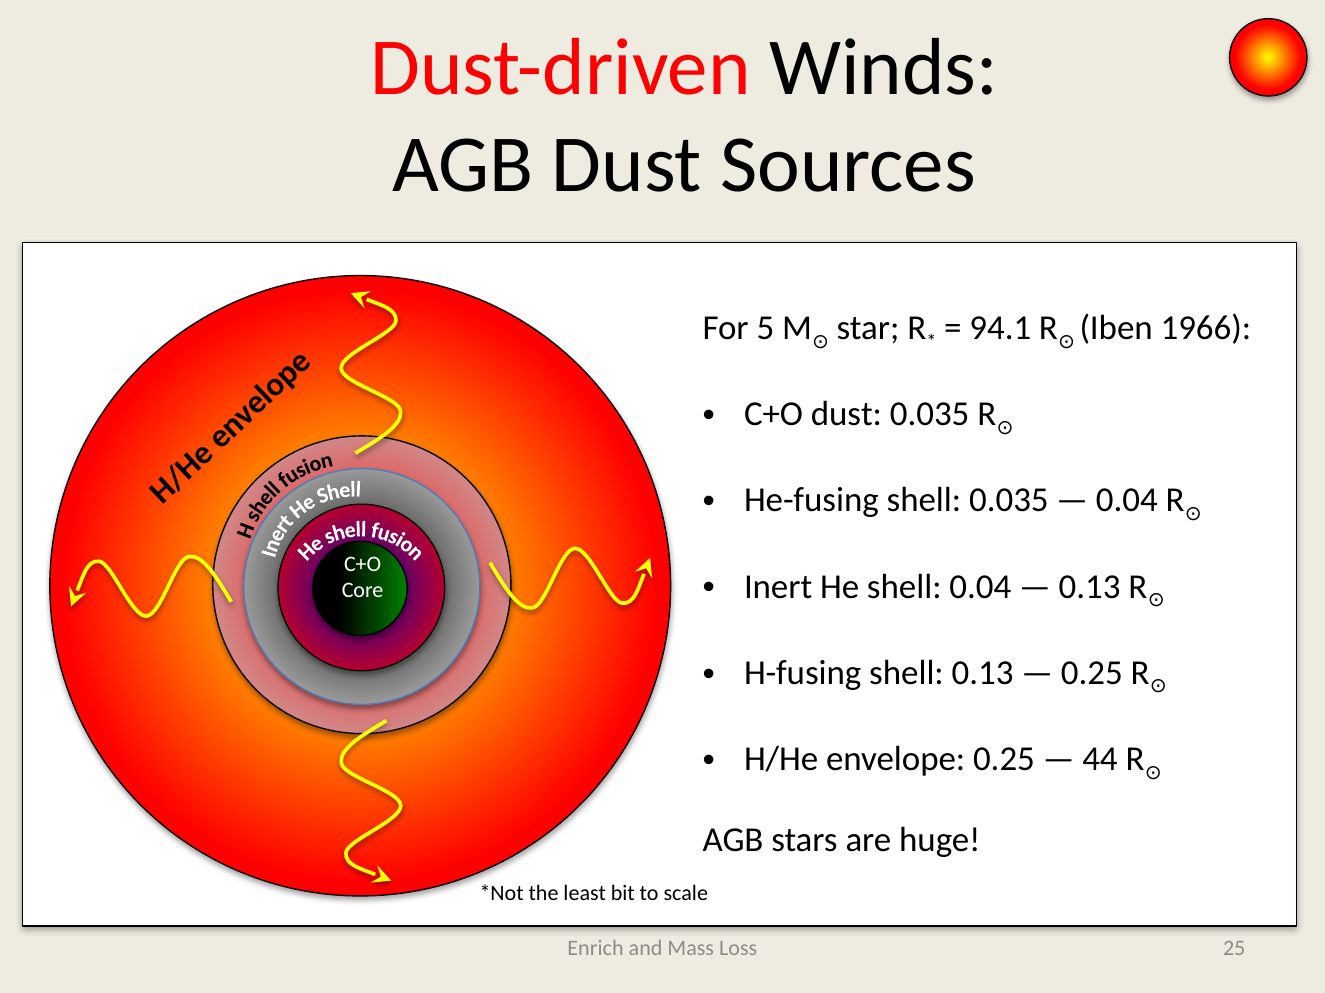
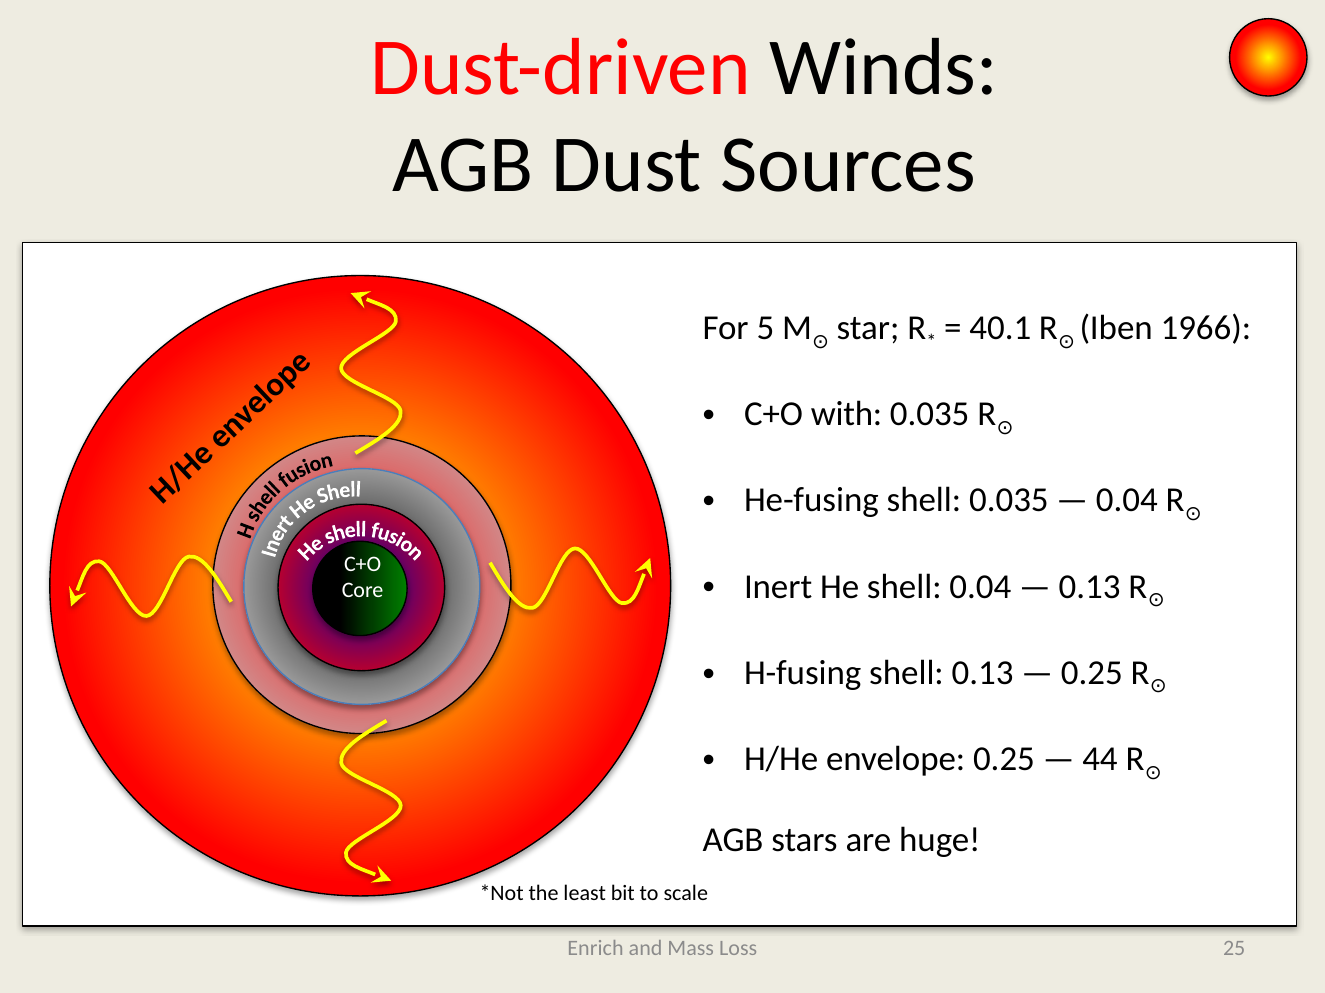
94.1: 94.1 -> 40.1 (1000, 328)
C+O dust: dust -> with (847, 414)
